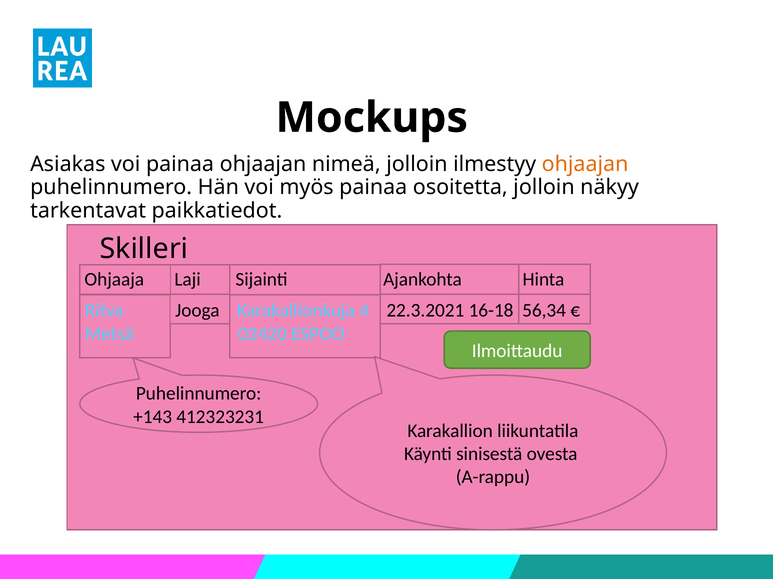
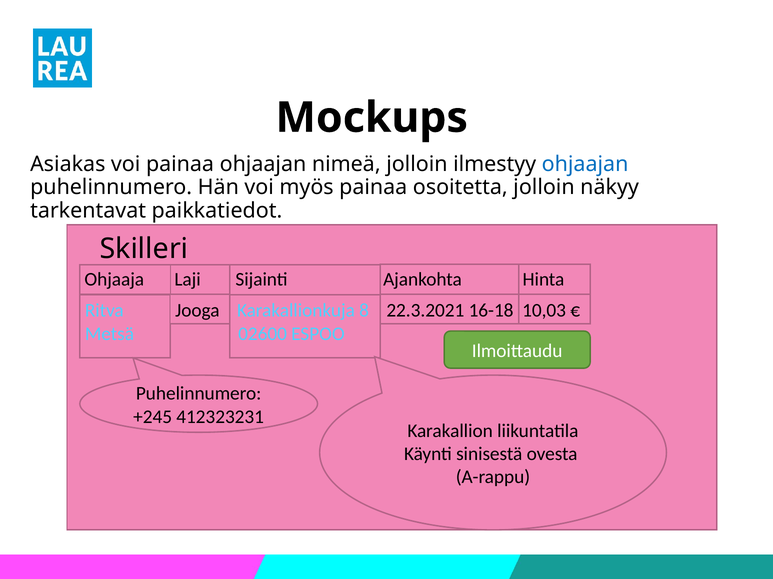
ohjaajan colour: orange -> blue (585, 164)
4: 4 -> 8 (364, 311)
56,34: 56,34 -> 10,03 (544, 311)
02420: 02420 -> 02600 (263, 334)
+143: +143 -> +245 (153, 417)
